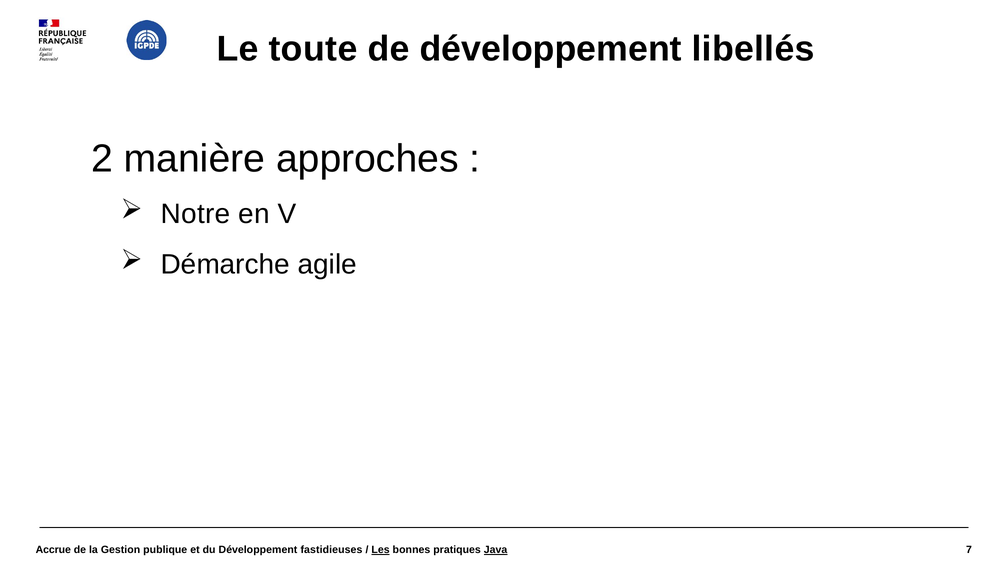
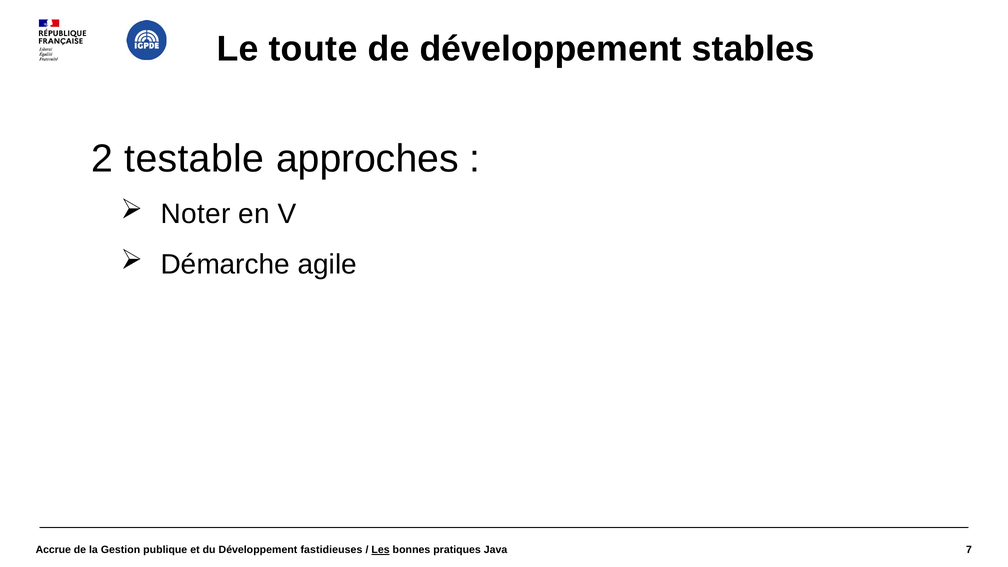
libellés: libellés -> stables (753, 49)
manière: manière -> testable (194, 159)
Notre: Notre -> Noter (196, 214)
Java underline: present -> none (496, 550)
